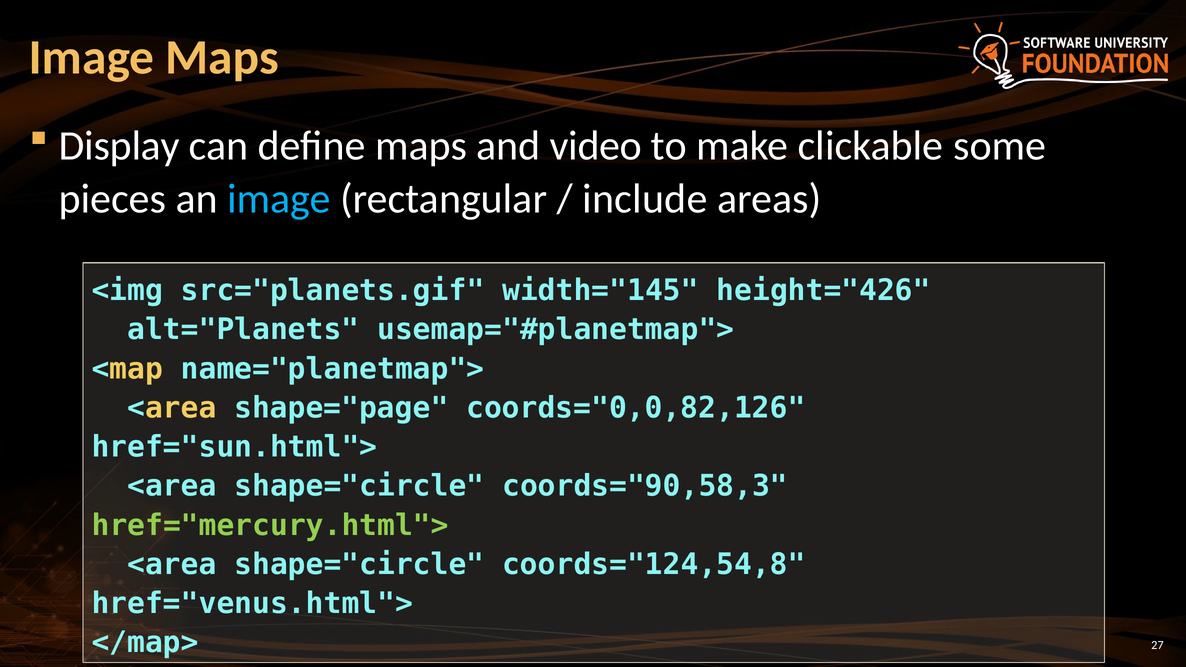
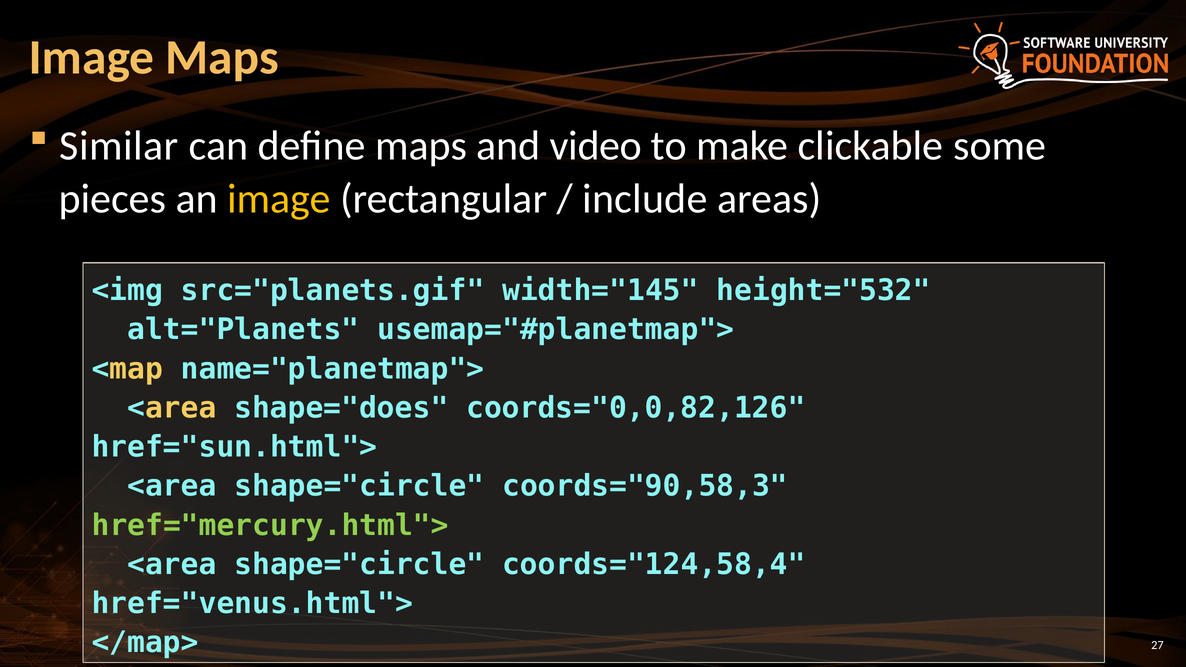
Display: Display -> Similar (119, 146)
image colour: light blue -> yellow (279, 199)
height="426: height="426 -> height="532 (824, 291)
shape="page: shape="page -> shape="does (341, 408)
coords="124,54,8: coords="124,54,8 -> coords="124,58,4 (654, 565)
